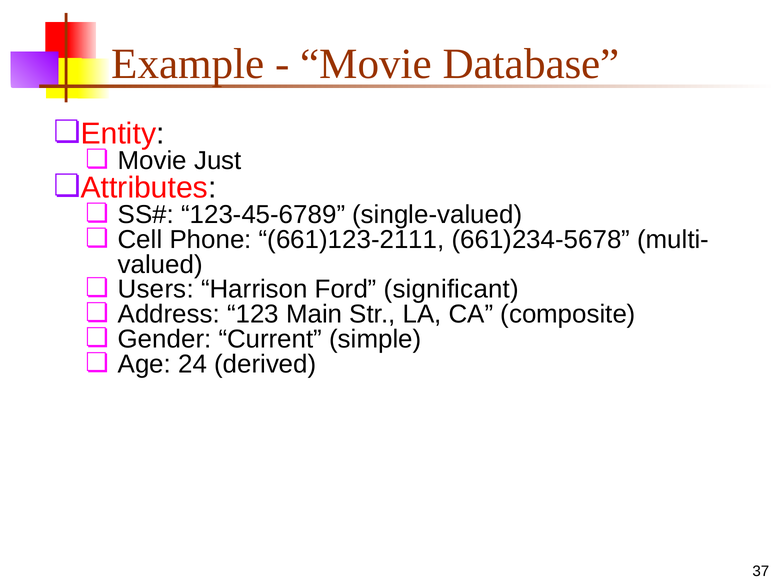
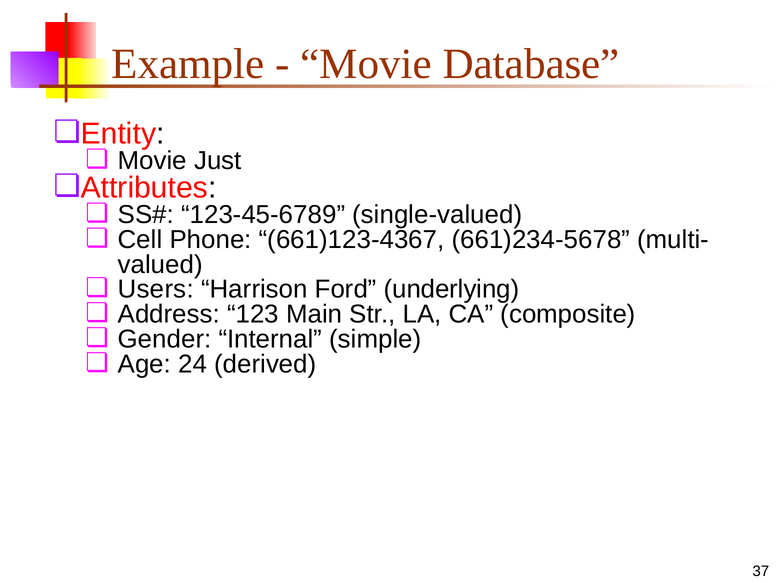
661)123-2111: 661)123-2111 -> 661)123-4367 (352, 240)
significant: significant -> underlying (452, 289)
Current: Current -> Internal (270, 339)
